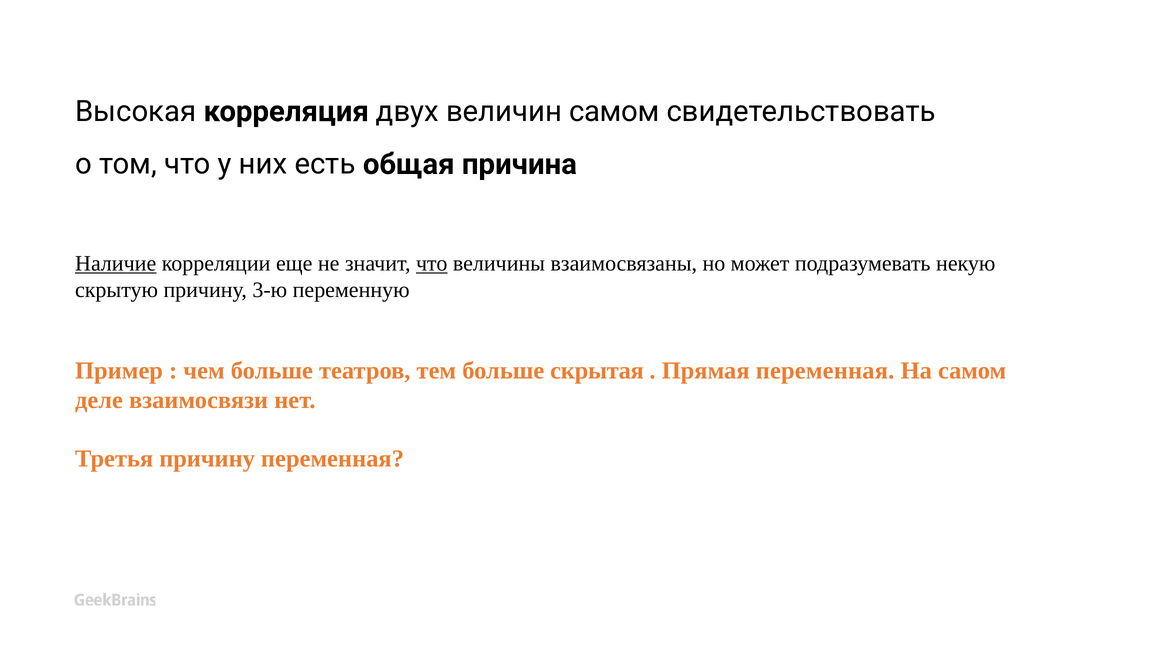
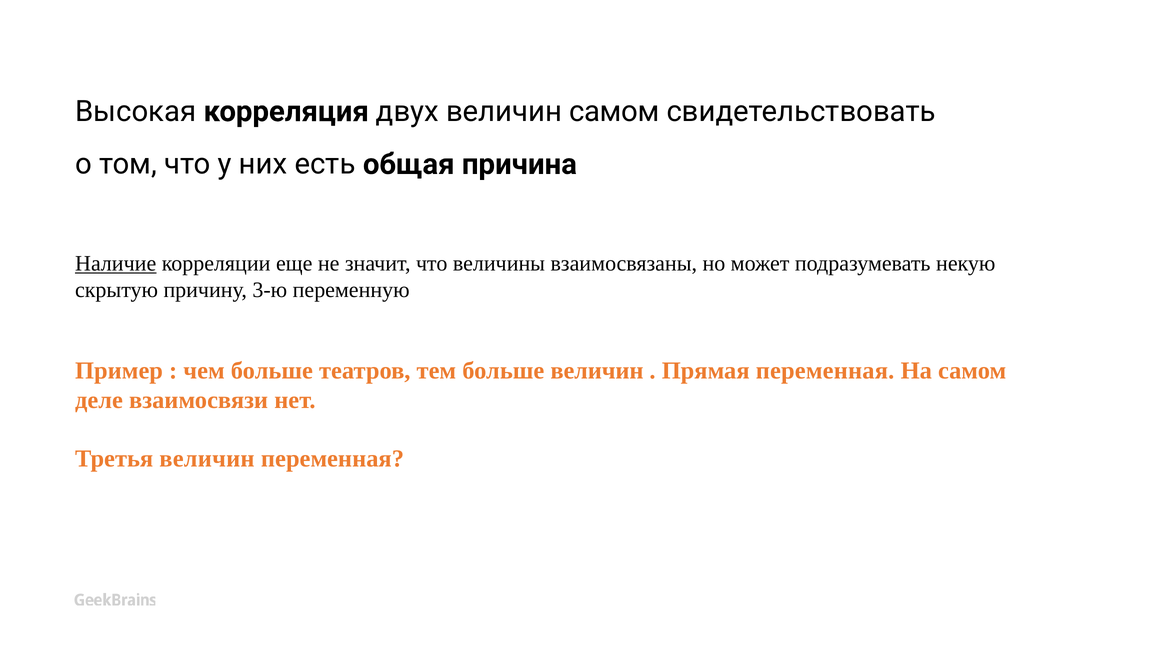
что underline: present -> none (432, 264)
больше скрытая: скрытая -> величин (597, 371)
Третья причину: причину -> величин (207, 459)
